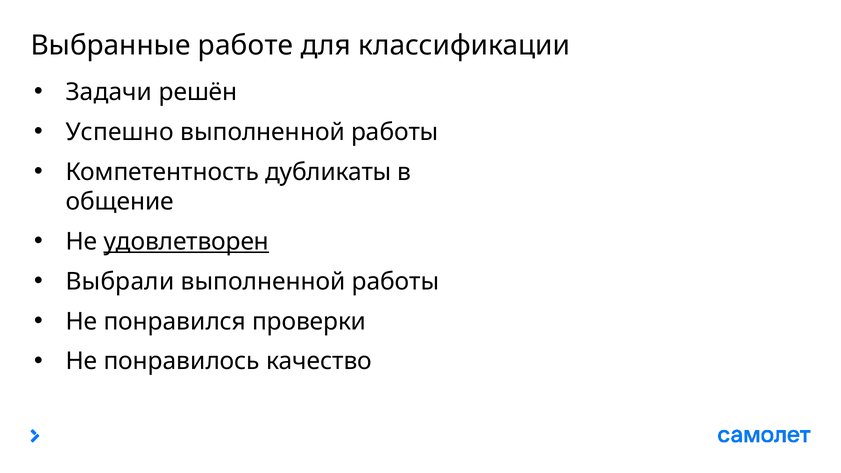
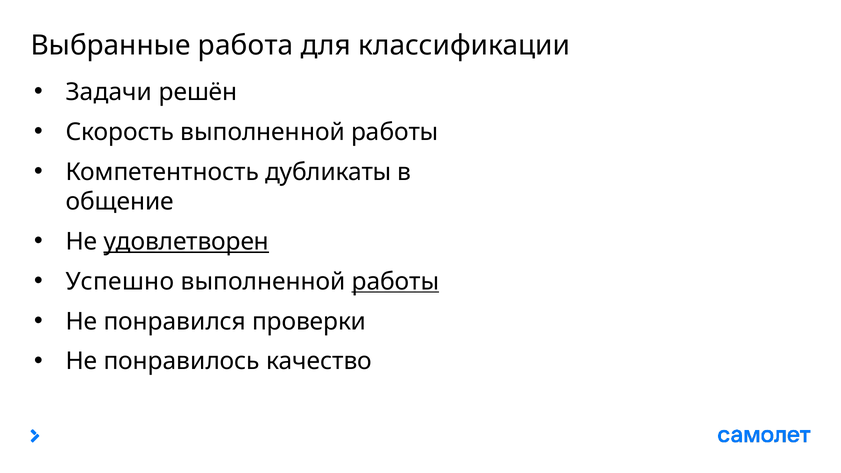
работе: работе -> работа (246, 45)
Успешно: Успешно -> Скорость (120, 132)
Выбрали: Выбрали -> Успешно (120, 281)
работы underline: none -> present (395, 281)
